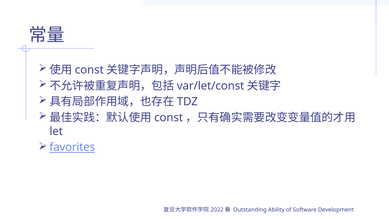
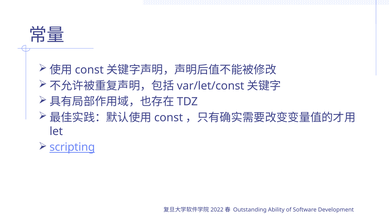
favorites: favorites -> scripting (72, 147)
